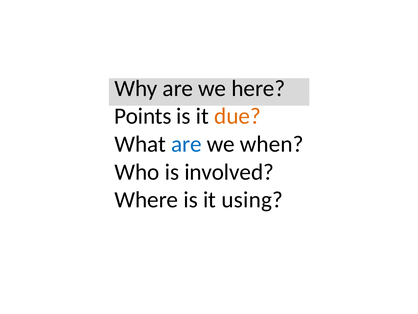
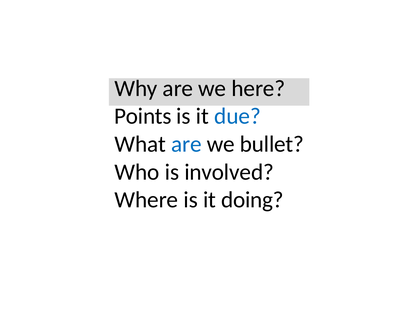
due colour: orange -> blue (238, 116)
when: when -> bullet (272, 144)
using: using -> doing (252, 200)
